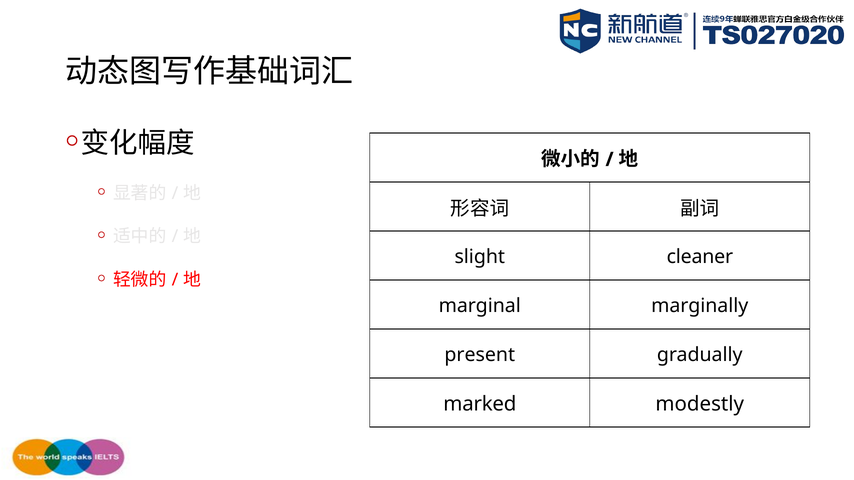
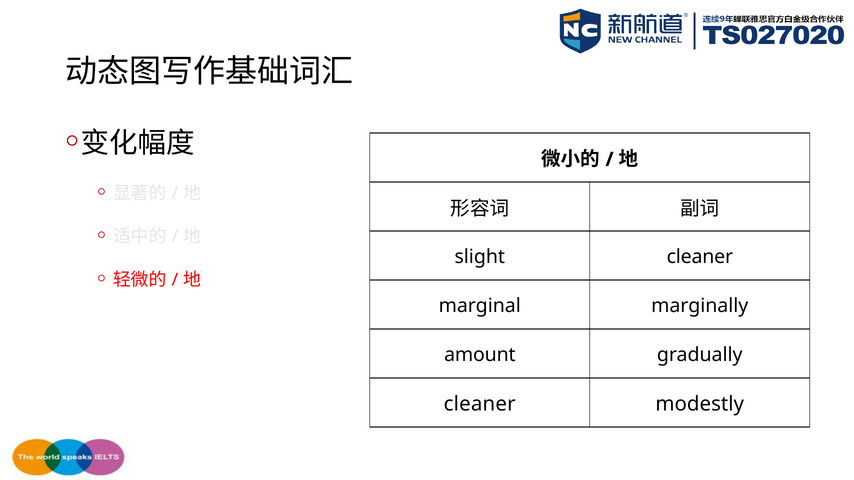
present: present -> amount (480, 355)
marked: marked -> cleaner (480, 404)
